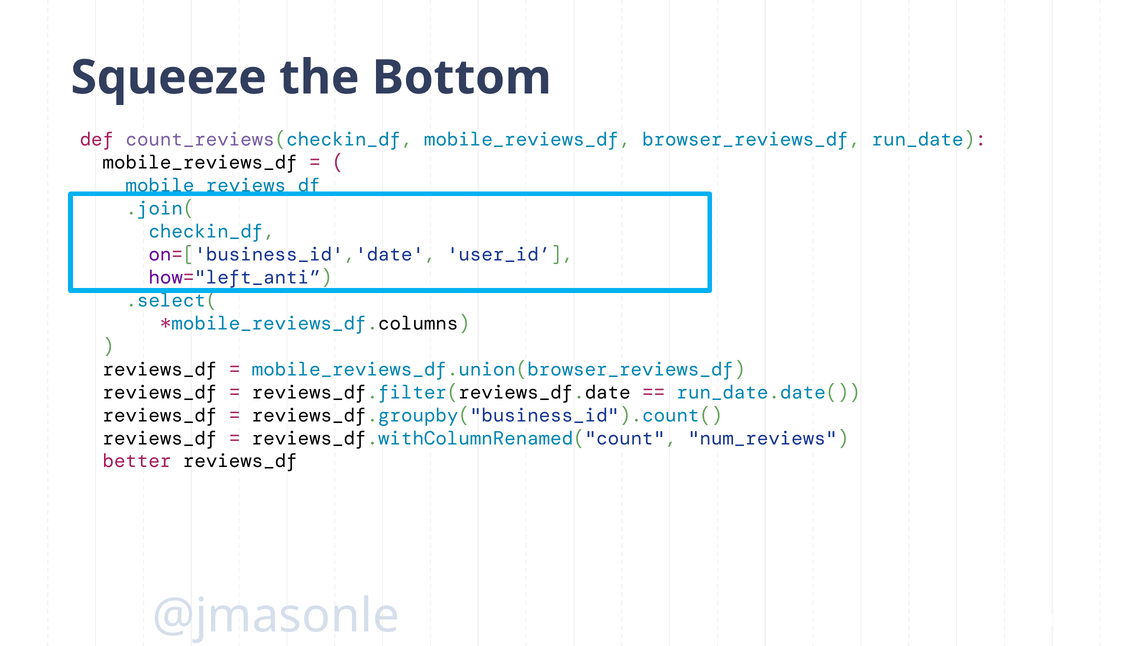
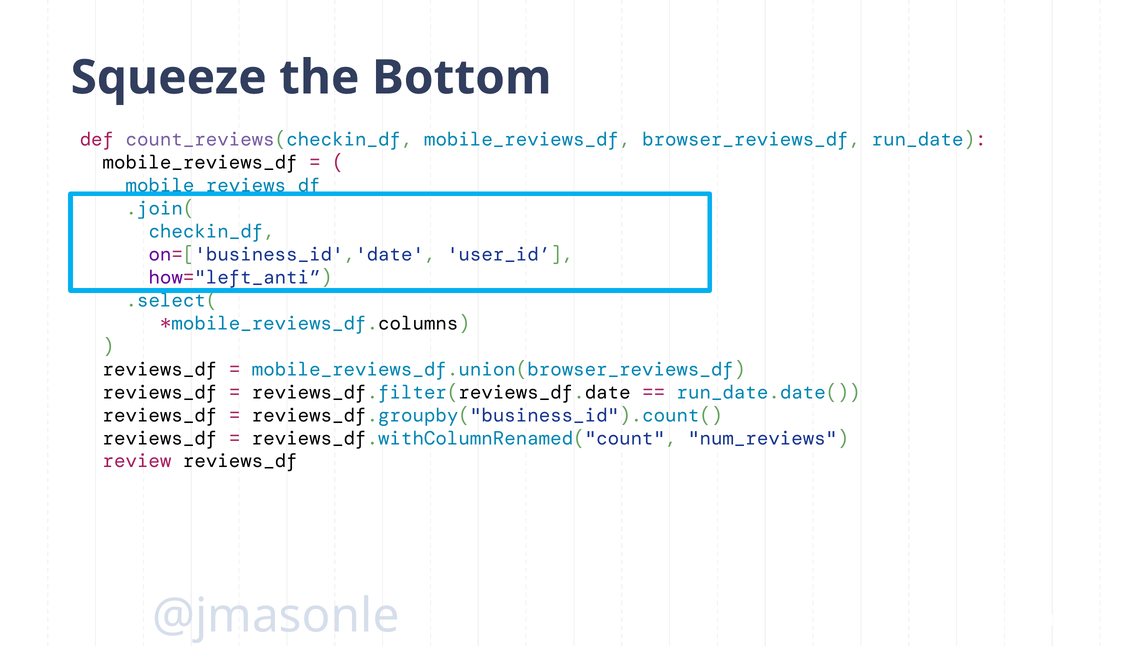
better: better -> review (137, 461)
